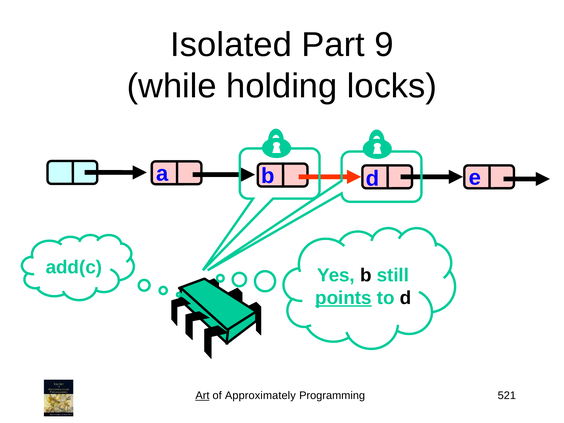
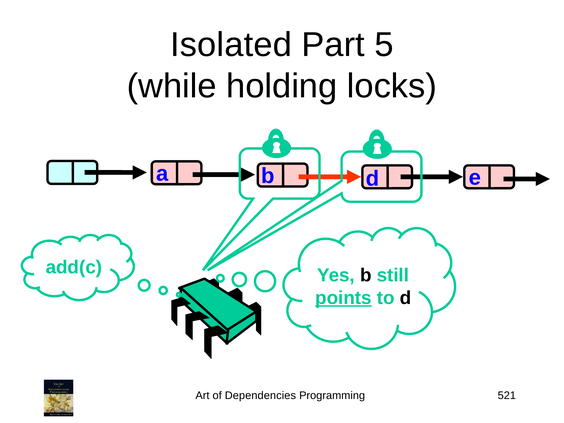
9: 9 -> 5 (384, 45)
Art underline: present -> none (202, 396)
Approximately: Approximately -> Dependencies (260, 396)
